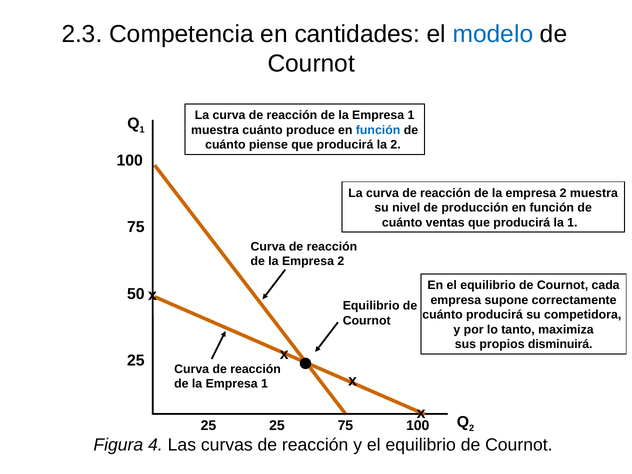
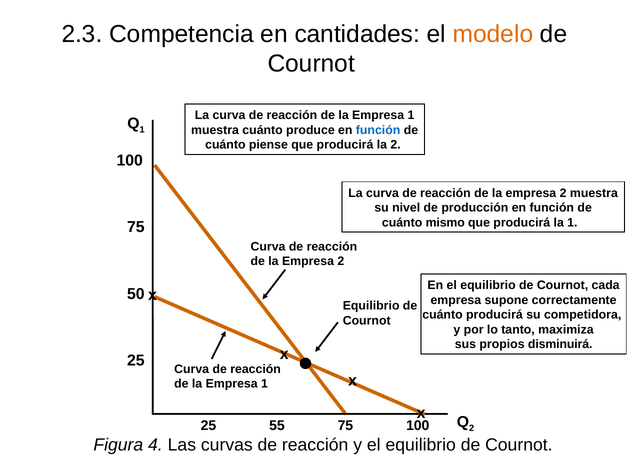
modelo colour: blue -> orange (493, 34)
ventas: ventas -> mismo (445, 223)
25 25: 25 -> 55 (277, 426)
